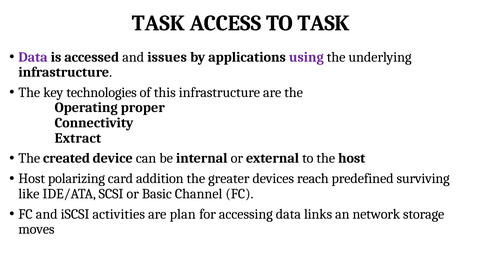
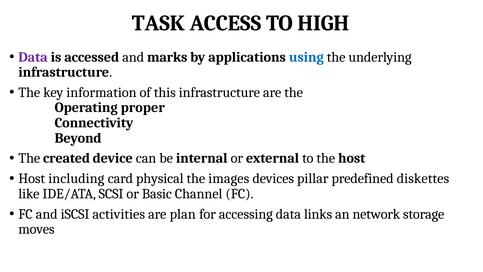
TO TASK: TASK -> HIGH (324, 23)
issues: issues -> marks (167, 57)
using colour: purple -> blue (306, 57)
technologies: technologies -> information (101, 92)
Extract: Extract -> Beyond (78, 138)
polarizing: polarizing -> including (76, 178)
addition: addition -> physical (160, 178)
greater: greater -> images (229, 178)
reach: reach -> pillar (313, 178)
surviving: surviving -> diskettes (423, 178)
